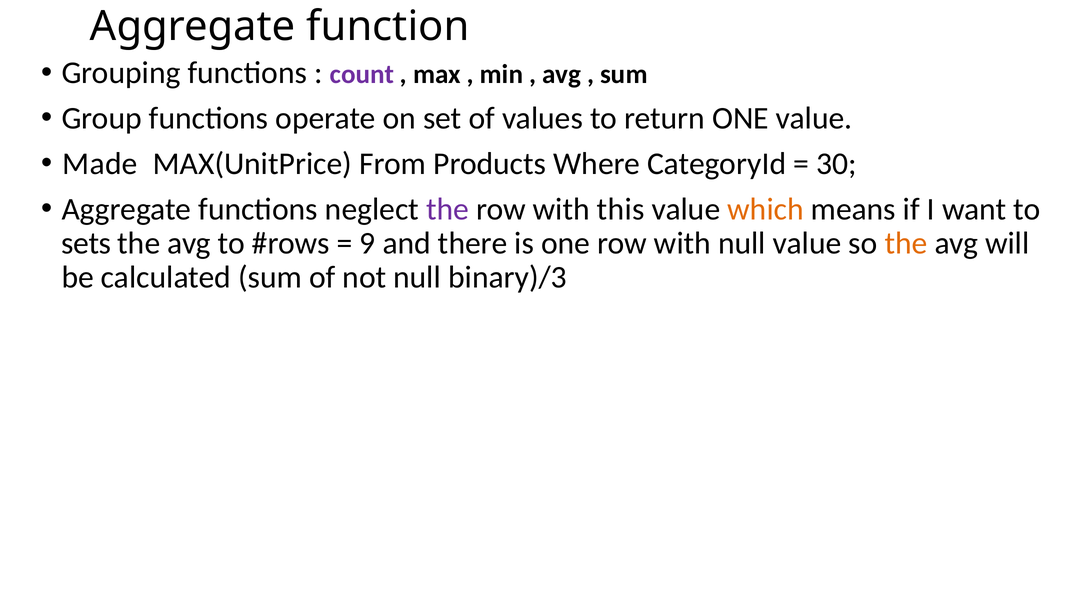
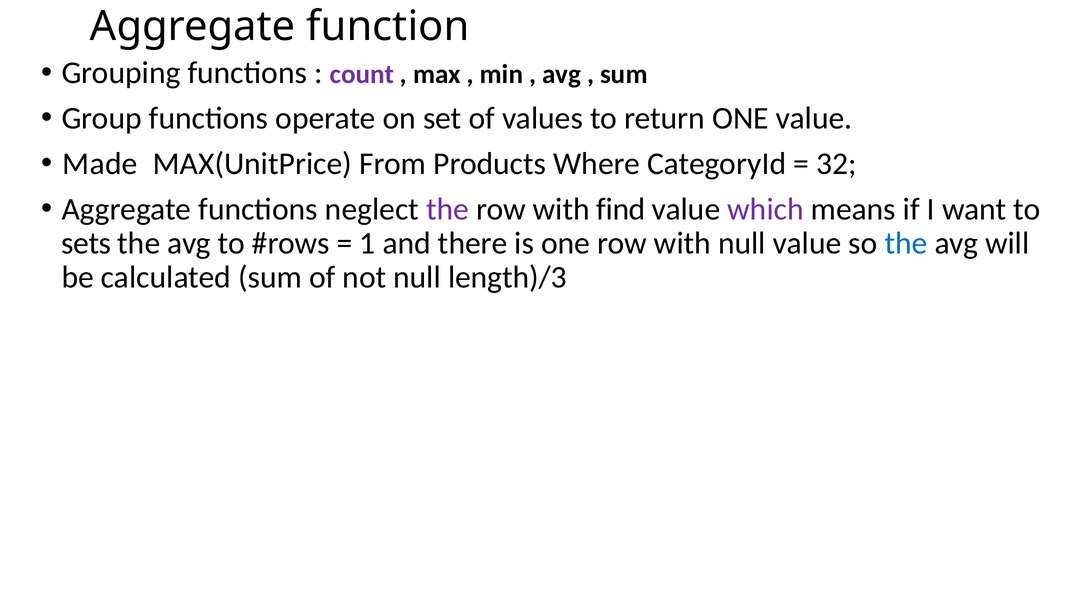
30: 30 -> 32 (836, 164)
this: this -> find (621, 209)
which colour: orange -> purple (766, 209)
9: 9 -> 1 (367, 244)
the colour: orange -> blue (906, 244)
binary)/3: binary)/3 -> length)/3 (508, 278)
